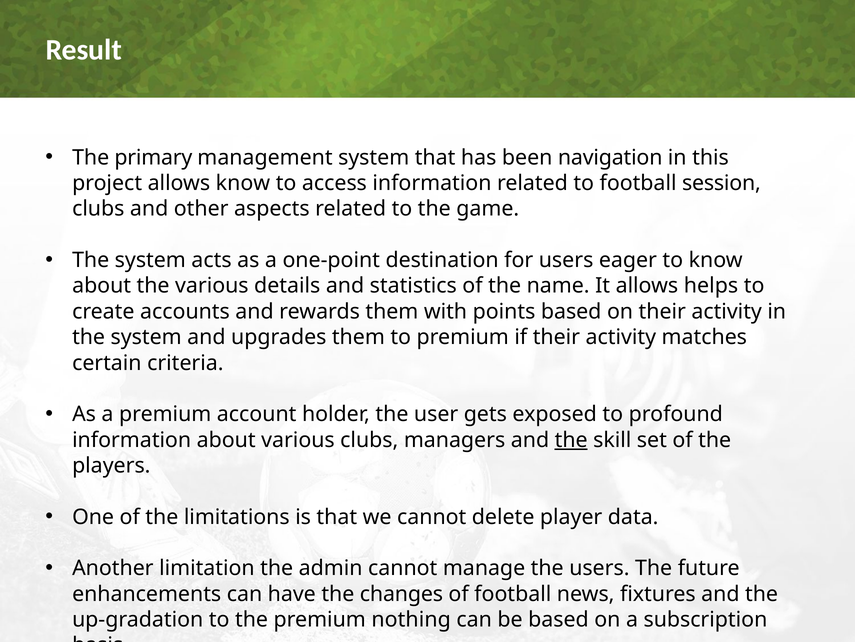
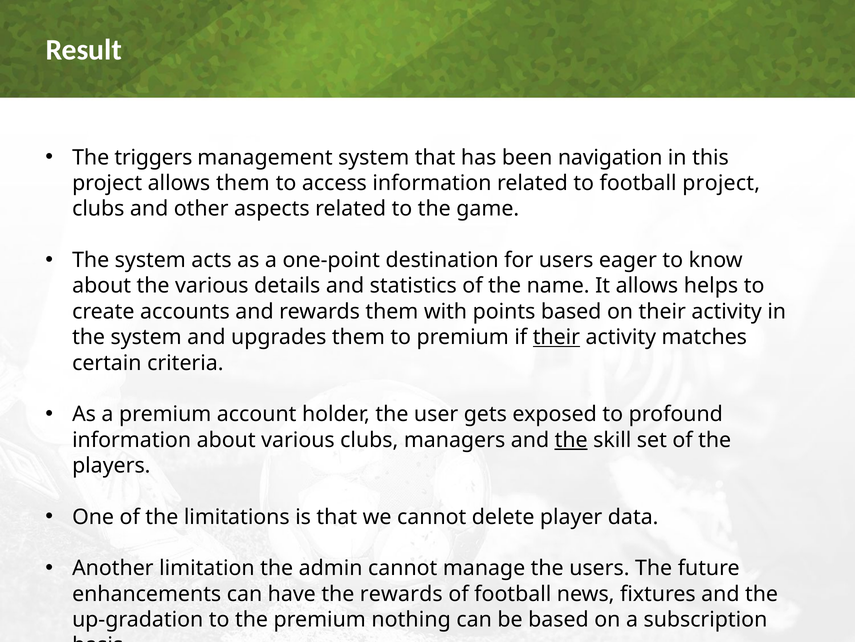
primary: primary -> triggers (153, 157)
allows know: know -> them (243, 183)
football session: session -> project (721, 183)
their underline: none -> present (556, 337)
the changes: changes -> rewards (401, 593)
